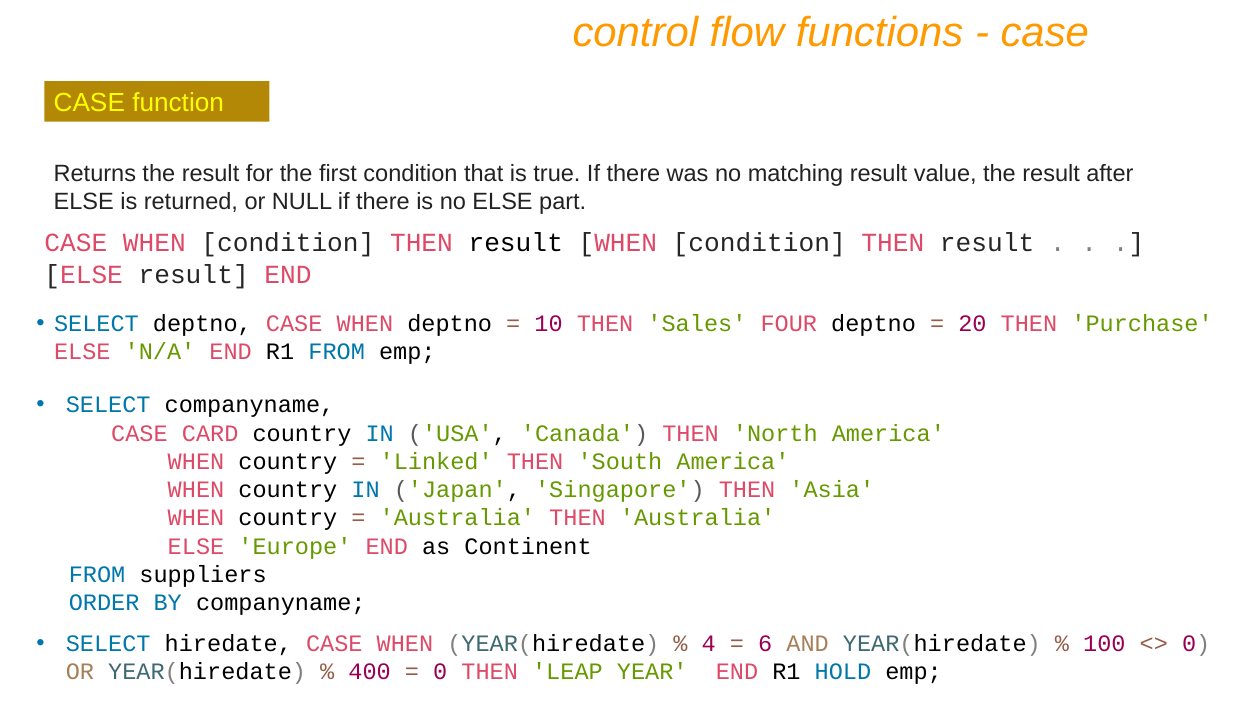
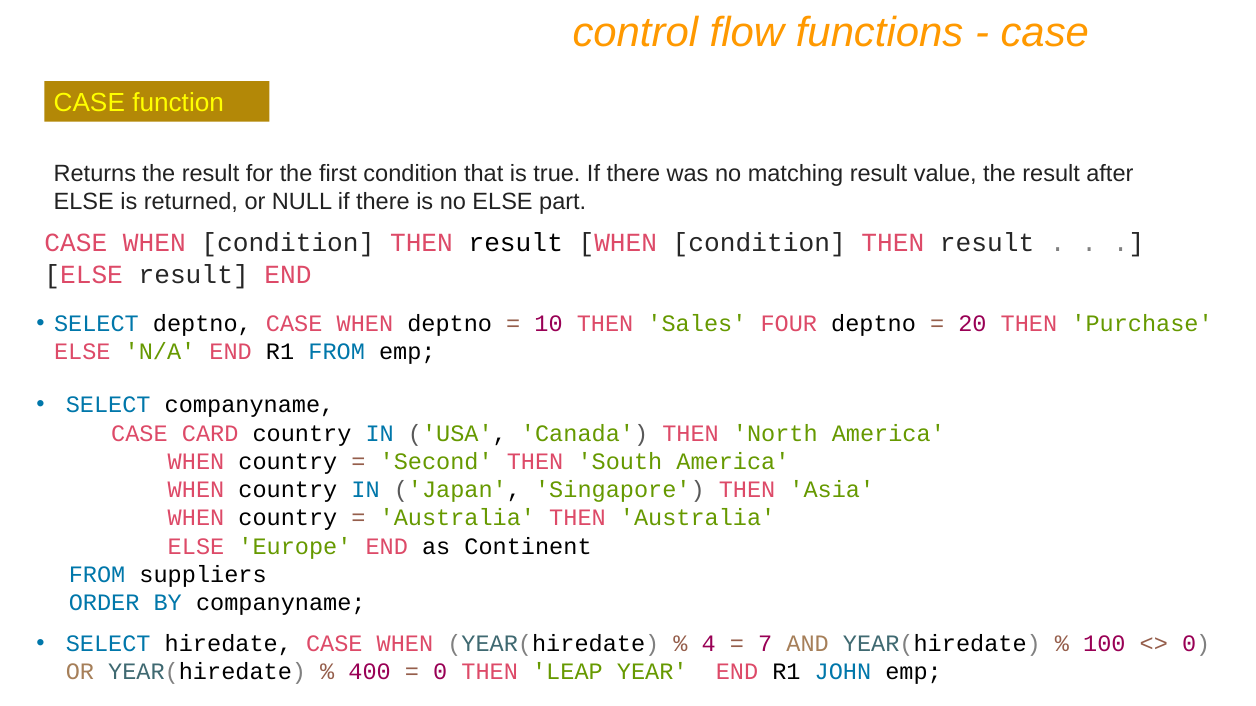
Linked: Linked -> Second (436, 462)
6: 6 -> 7 (765, 644)
HOLD: HOLD -> JOHN (843, 672)
